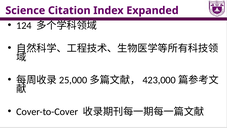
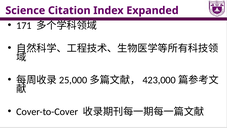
124: 124 -> 171 (24, 26)
